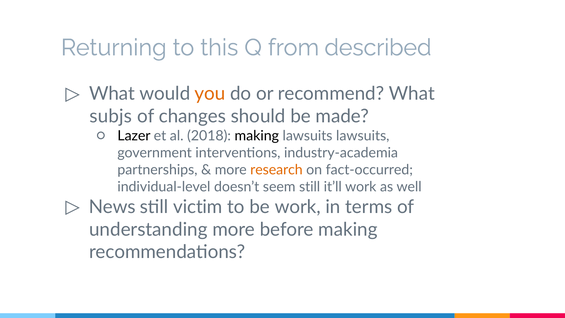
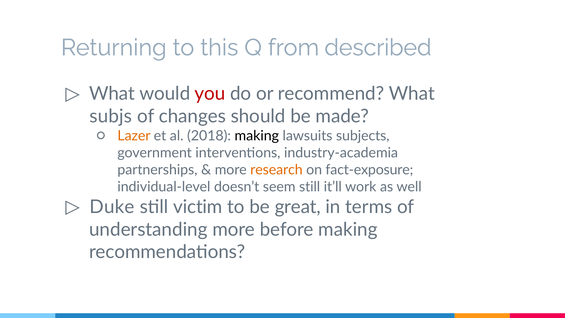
you colour: orange -> red (210, 94)
Lazer colour: black -> orange (134, 136)
lawsuits lawsuits: lawsuits -> subjects (363, 136)
fact-occurred: fact-occurred -> fact-exposure (369, 170)
News: News -> Duke (112, 207)
be work: work -> great (298, 207)
